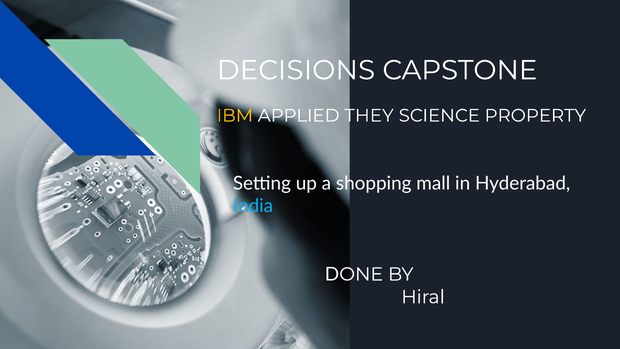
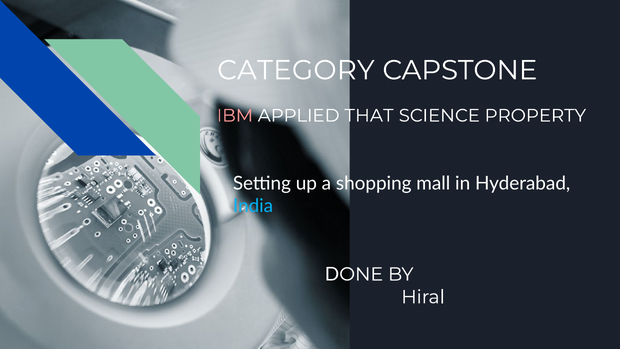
DECISIONS: DECISIONS -> CATEGORY (296, 70)
IBM colour: yellow -> pink (235, 116)
THEY: THEY -> THAT (369, 116)
